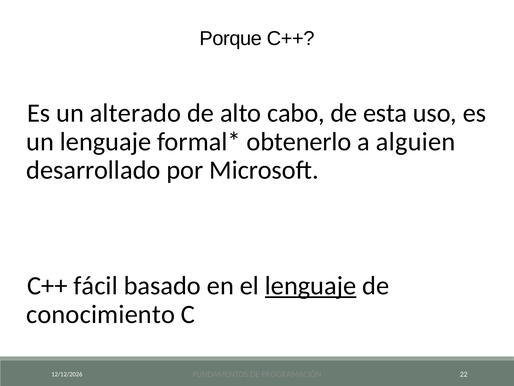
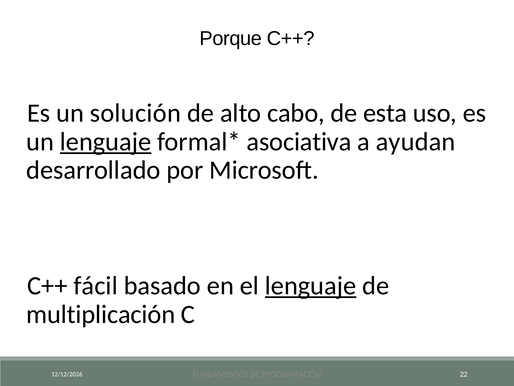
alterado: alterado -> solución (135, 113)
lenguaje underline: none -> present (106, 141)
obtenerlo: obtenerlo -> asociativa (299, 141)
alguien: alguien -> ayudan (416, 141)
conocimiento: conocimiento -> multiplicación (101, 314)
